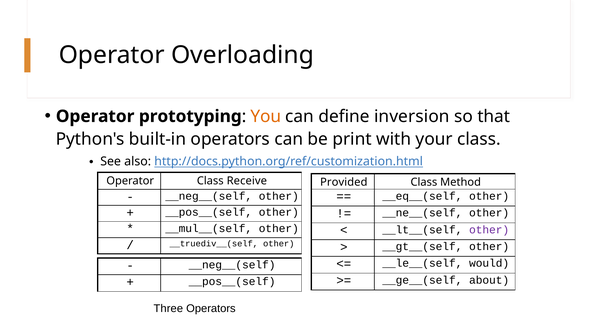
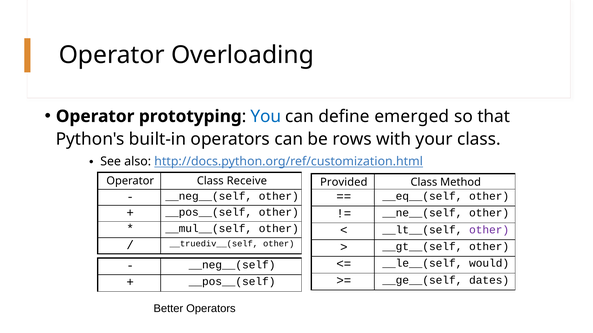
You colour: orange -> blue (266, 117)
inversion: inversion -> emerged (412, 117)
print: print -> rows (352, 139)
about: about -> dates (489, 281)
Three: Three -> Better (168, 309)
